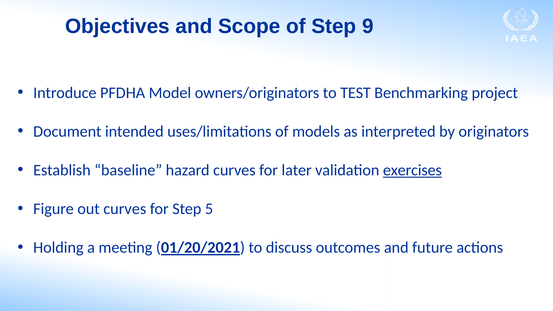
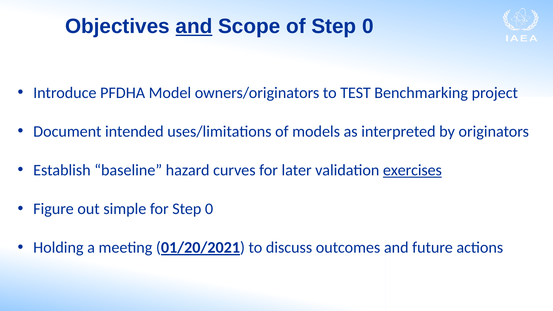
and underline: none -> present (194, 26)
of Step 9: 9 -> 0 (368, 26)
out curves: curves -> simple (125, 209)
for Step 5: 5 -> 0 (209, 209)
